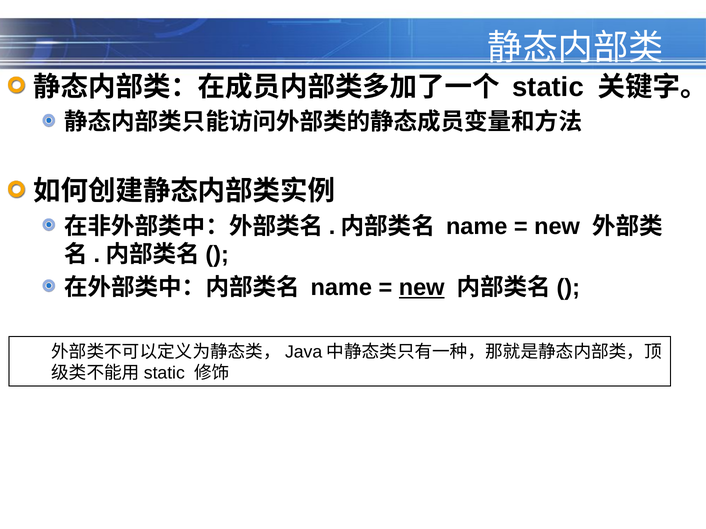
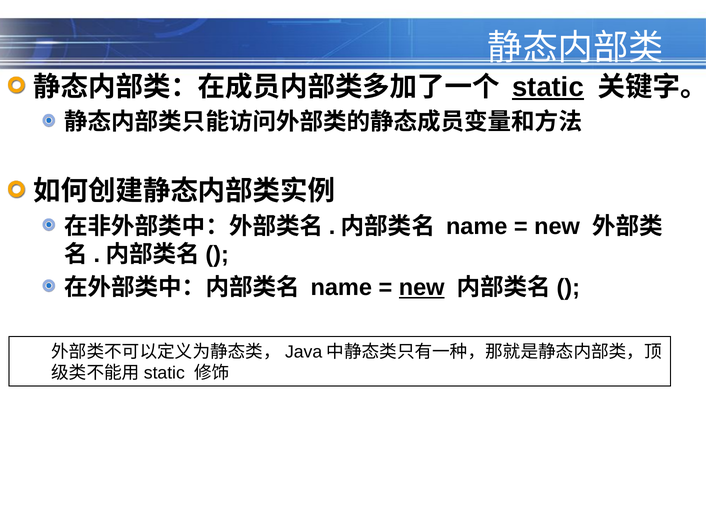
static underline: none -> present (548, 87)
